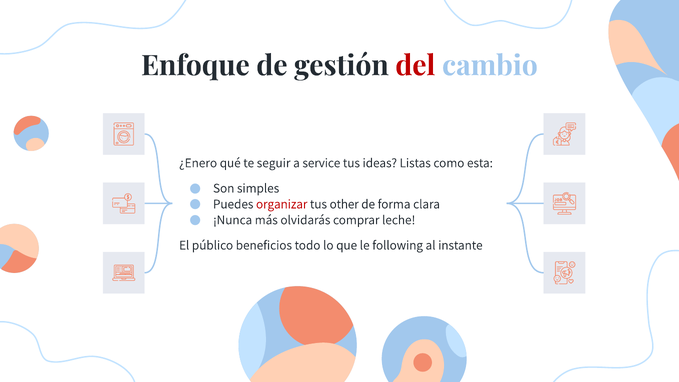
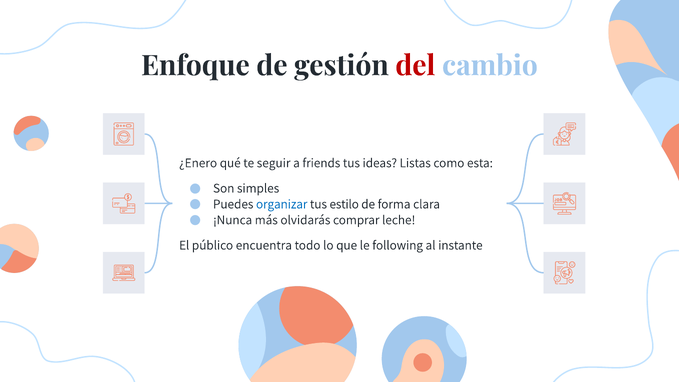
service: service -> friends (321, 163)
organizar colour: red -> blue (282, 204)
other: other -> estilo (344, 204)
beneficios: beneficios -> encuentra (264, 245)
